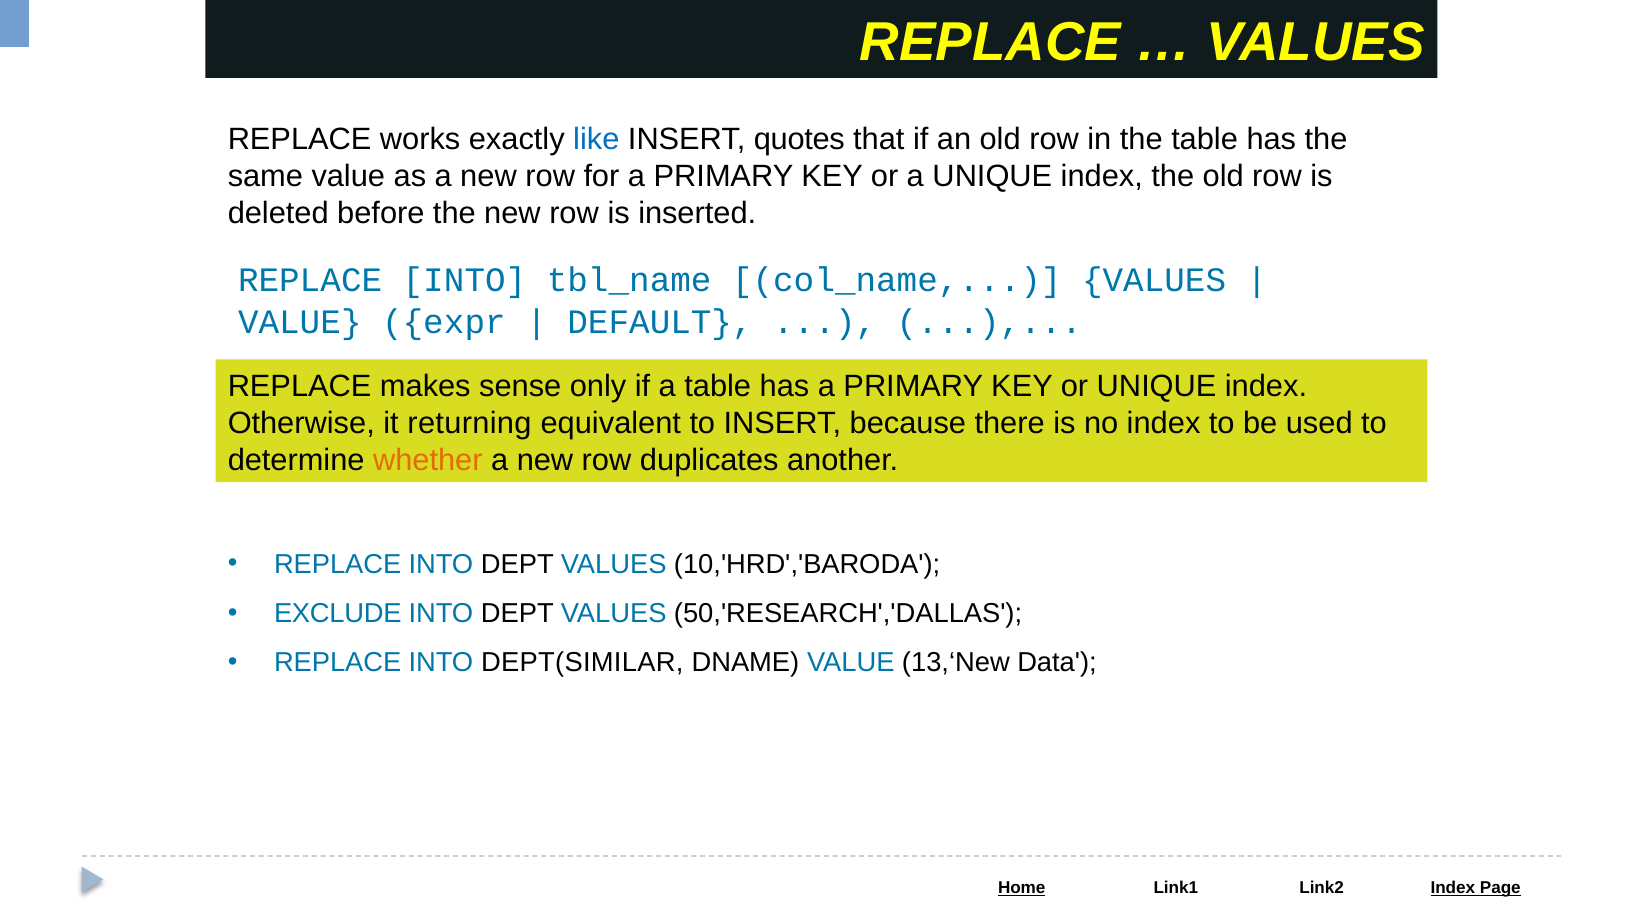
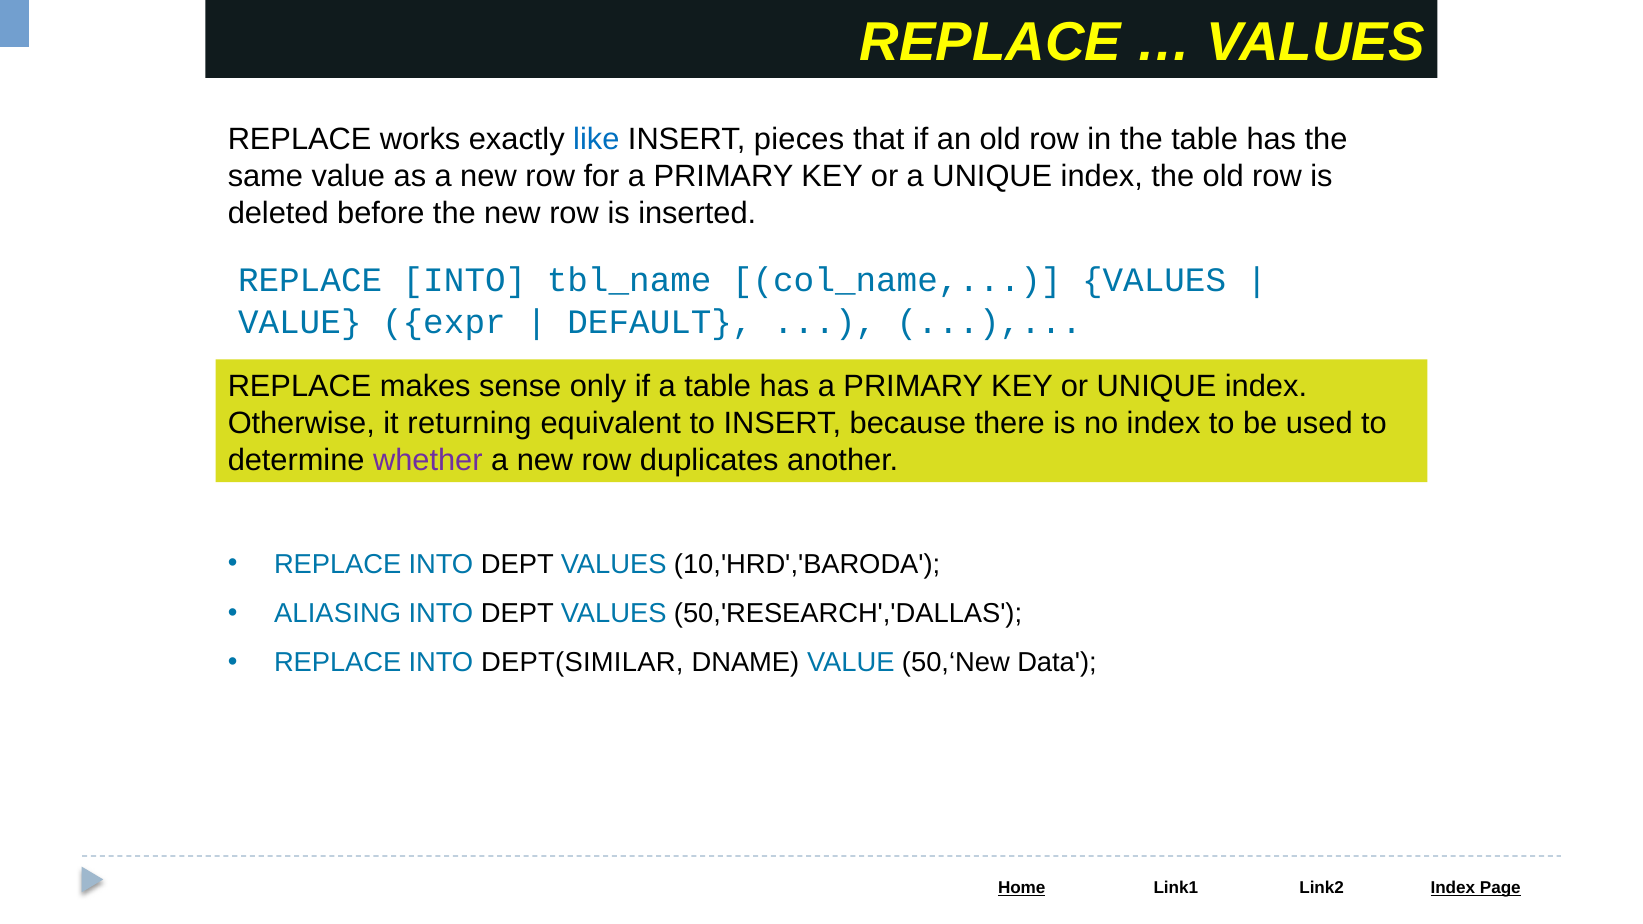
quotes: quotes -> pieces (799, 140)
whether colour: orange -> purple (428, 460)
EXCLUDE: EXCLUDE -> ALIASING (338, 614)
13,‘New: 13,‘New -> 50,‘New (956, 663)
